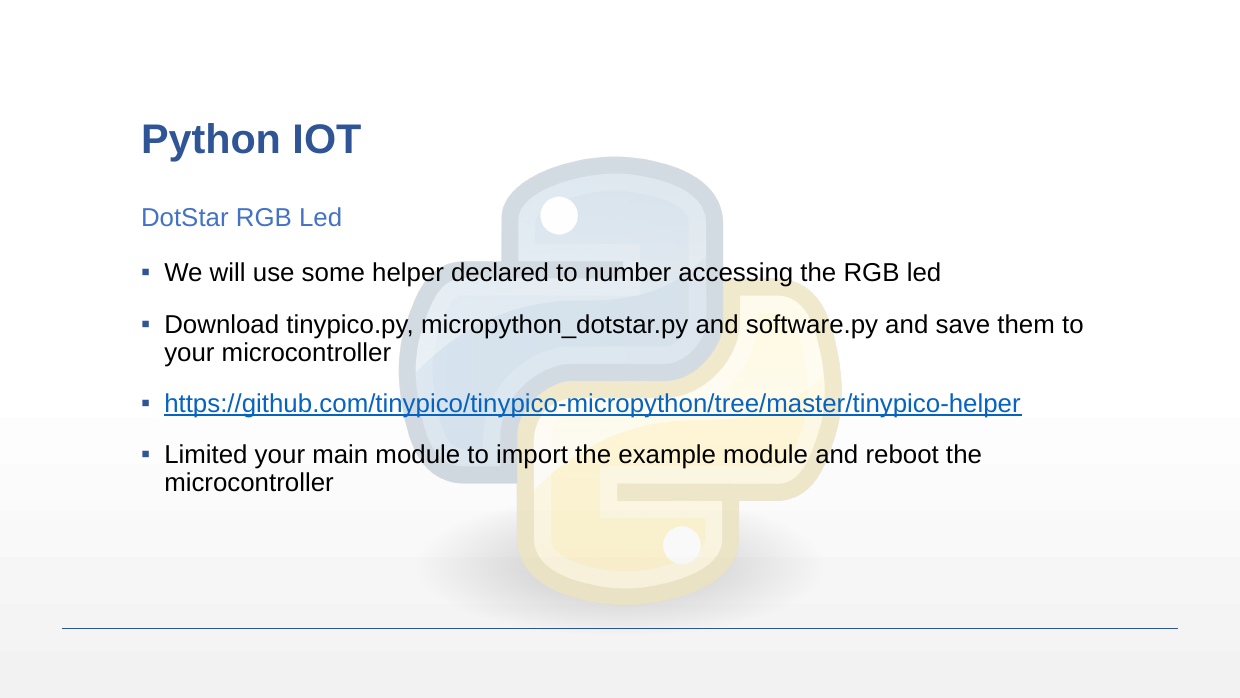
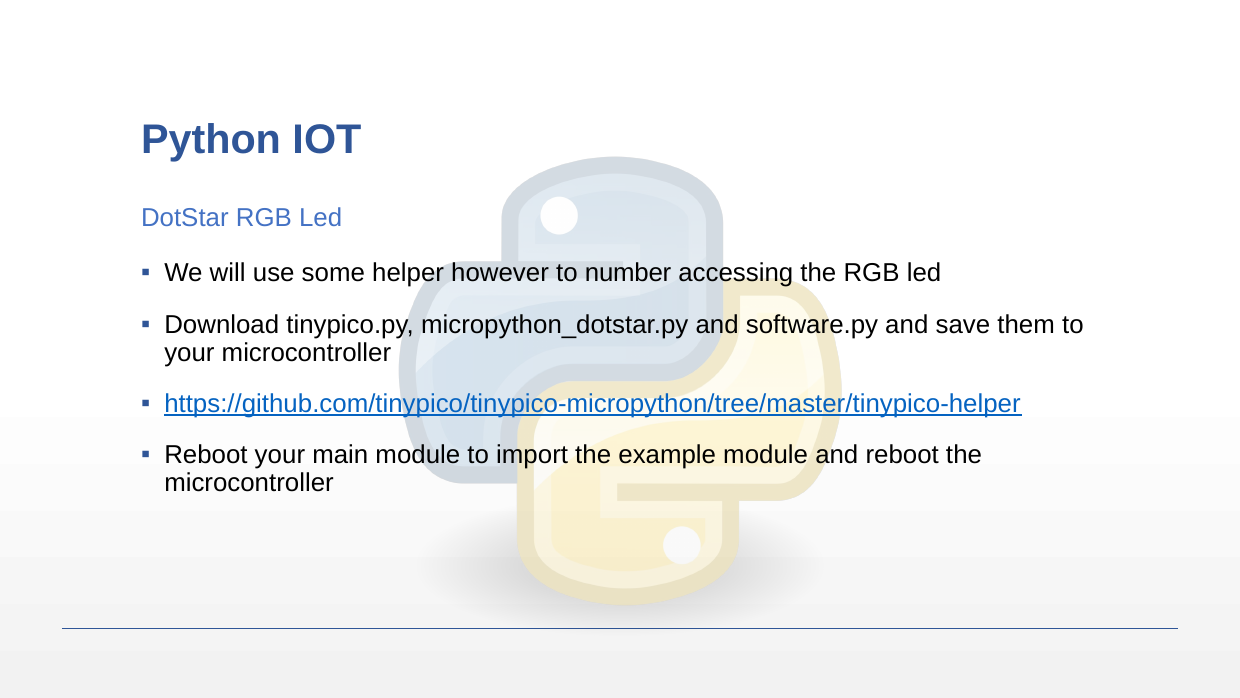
declared: declared -> however (500, 273)
Limited: Limited -> Reboot (206, 455)
